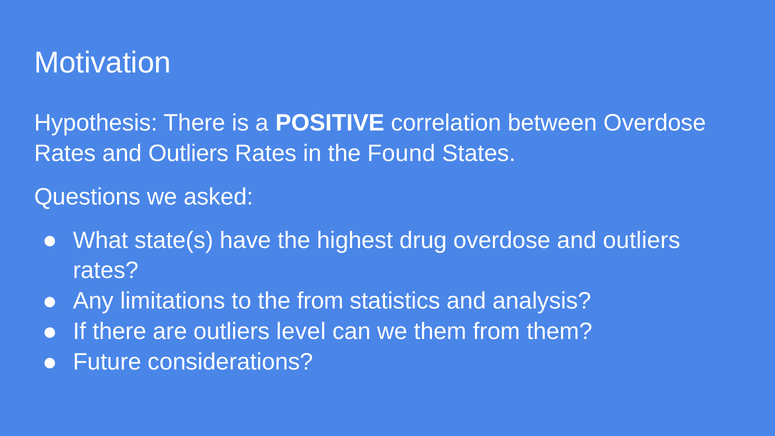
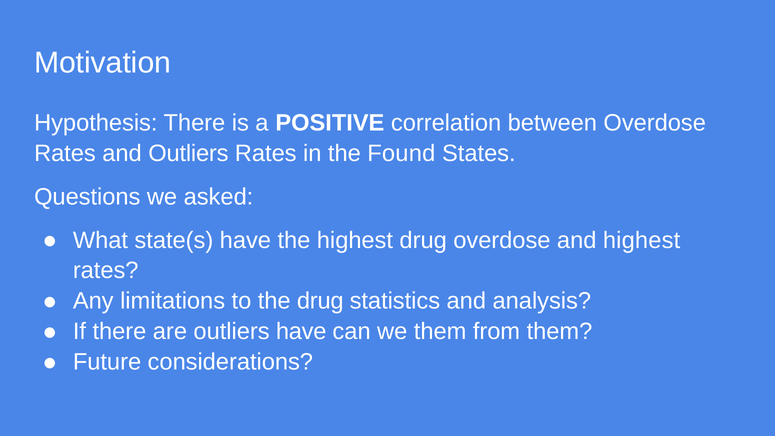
overdose and outliers: outliers -> highest (642, 240)
the from: from -> drug (320, 301)
outliers level: level -> have (301, 332)
